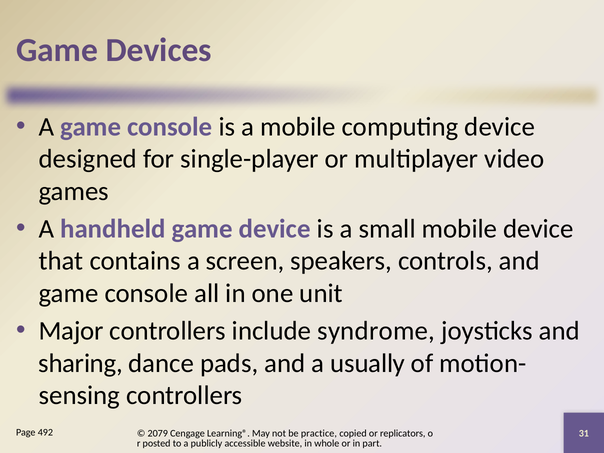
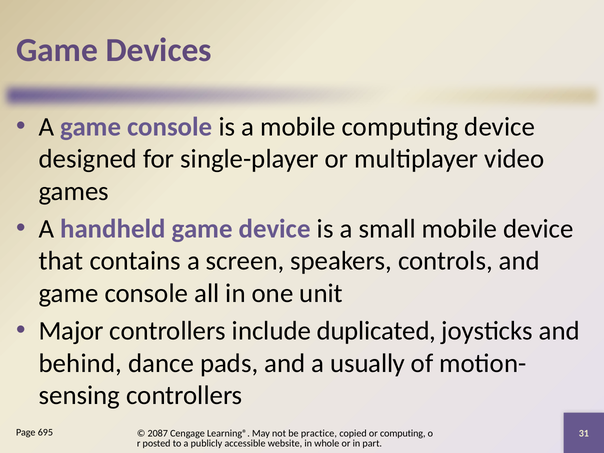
syndrome: syndrome -> duplicated (376, 331)
sharing: sharing -> behind (80, 363)
492: 492 -> 695 (45, 433)
2079: 2079 -> 2087 (158, 433)
or replicators: replicators -> computing (403, 433)
